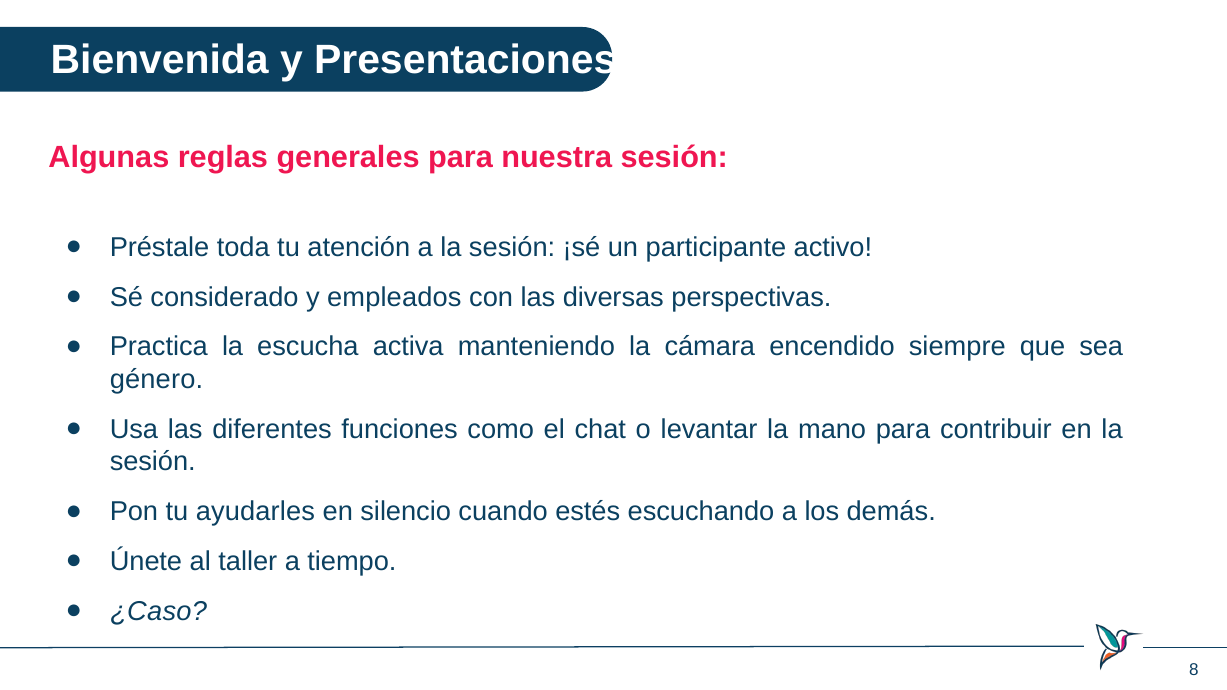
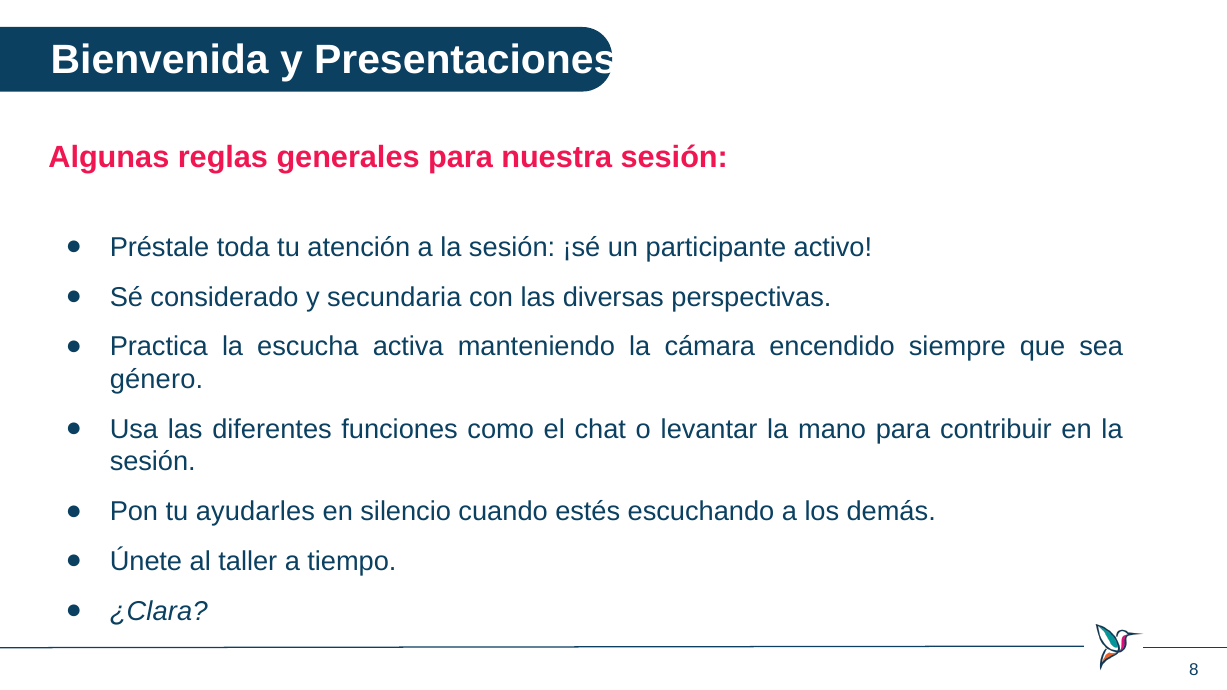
empleados: empleados -> secundaria (394, 297)
¿Caso: ¿Caso -> ¿Clara (159, 611)
